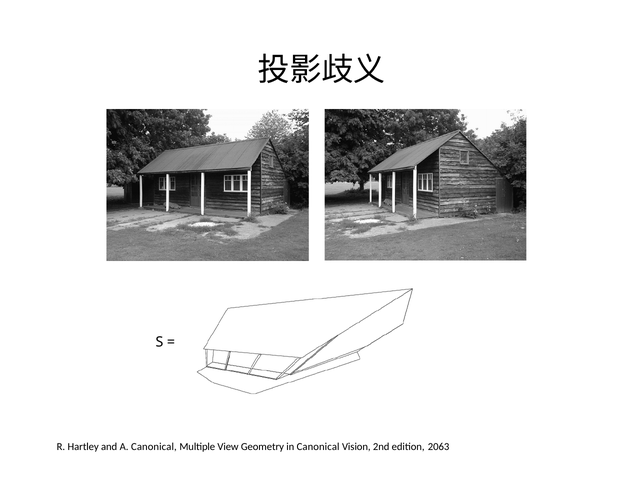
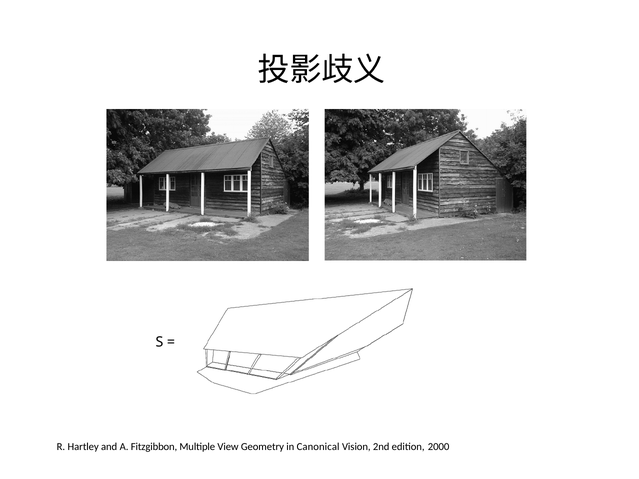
A Canonical: Canonical -> Fitzgibbon (154, 447)
2063: 2063 -> 2000 (439, 447)
